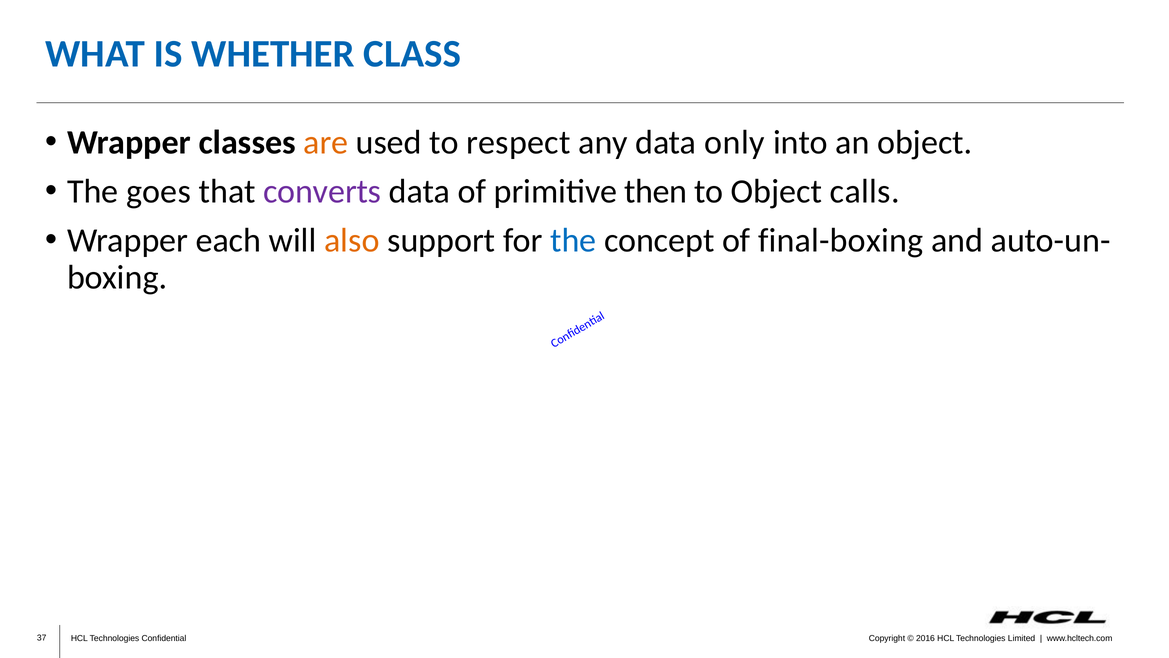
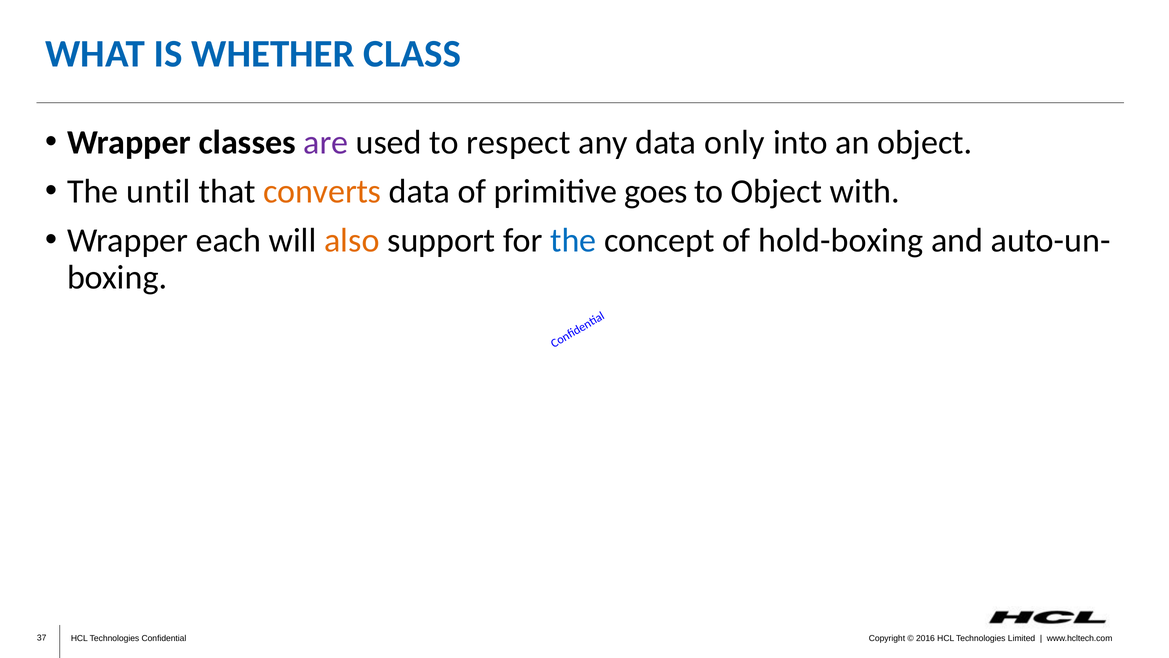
are colour: orange -> purple (326, 142)
goes: goes -> until (158, 191)
converts colour: purple -> orange (322, 191)
then: then -> goes (656, 191)
calls: calls -> with (865, 191)
final-boxing: final-boxing -> hold-boxing (841, 240)
